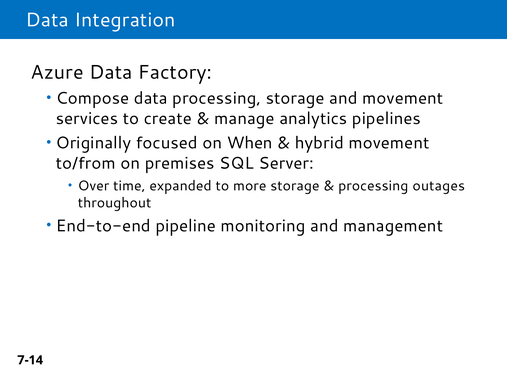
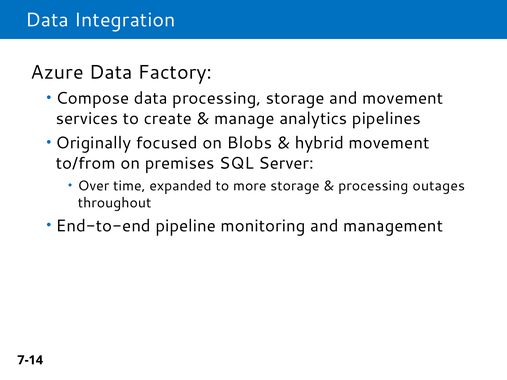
When: When -> Blobs (250, 143)
